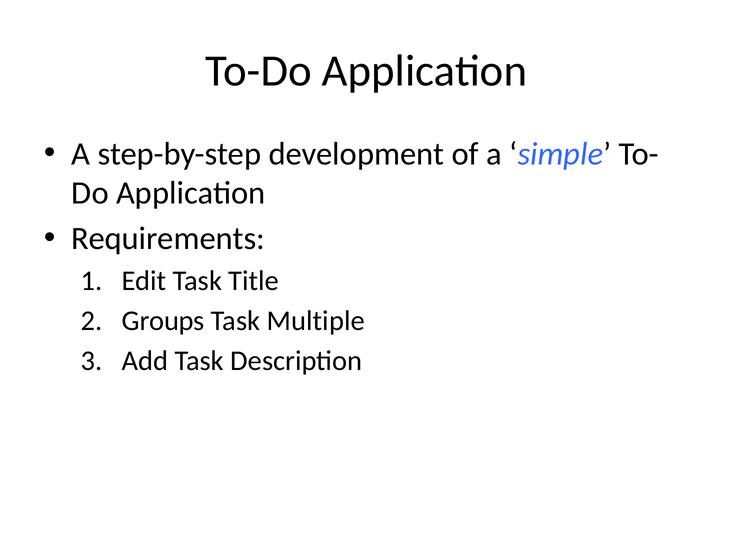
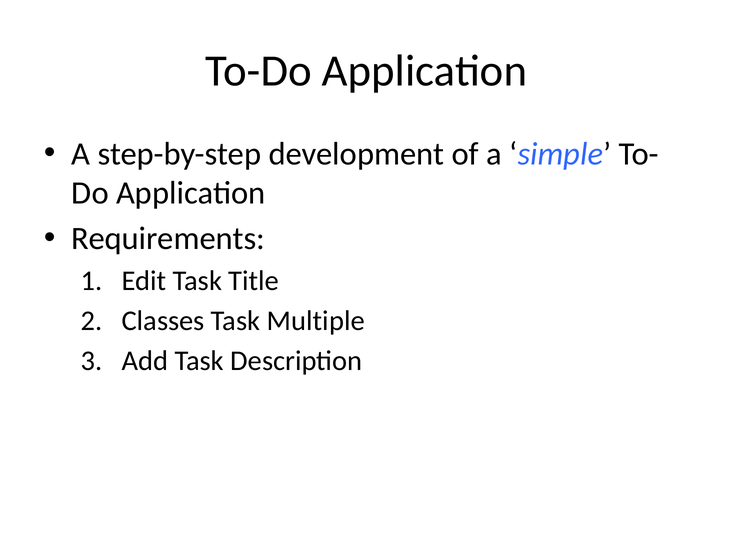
Groups: Groups -> Classes (163, 321)
